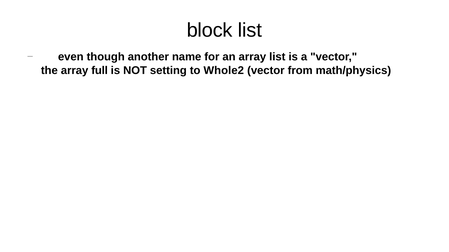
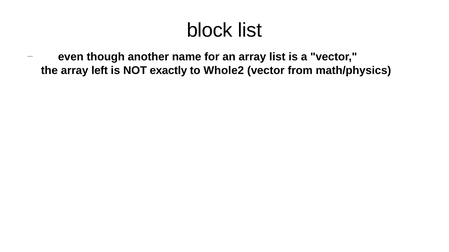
full: full -> left (100, 71)
setting: setting -> exactly (168, 71)
